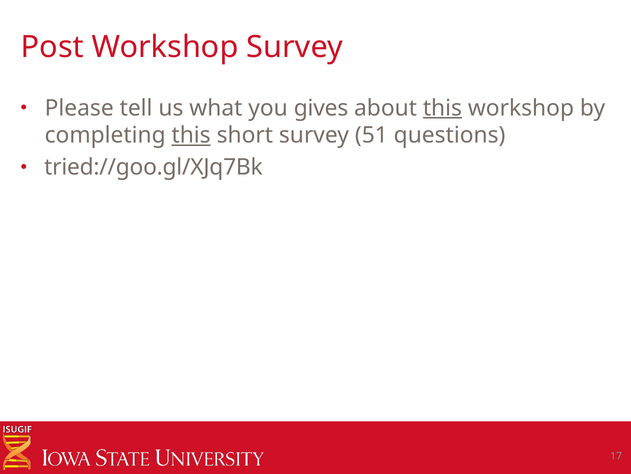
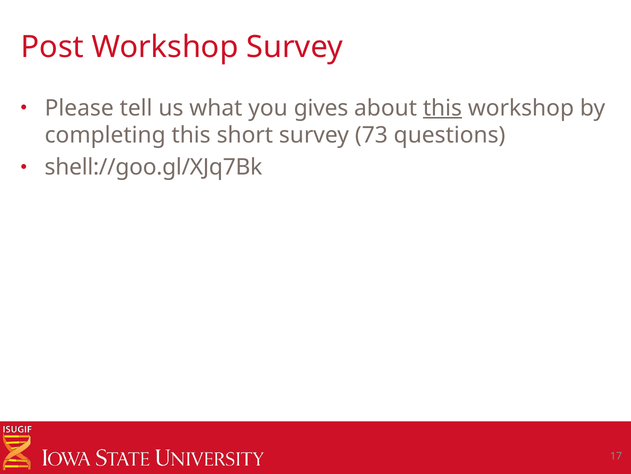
this underline: present -> none (191, 135)
51: 51 -> 73 (371, 135)
tried://goo.gl/XJq7Bk: tried://goo.gl/XJq7Bk -> shell://goo.gl/XJq7Bk (153, 167)
